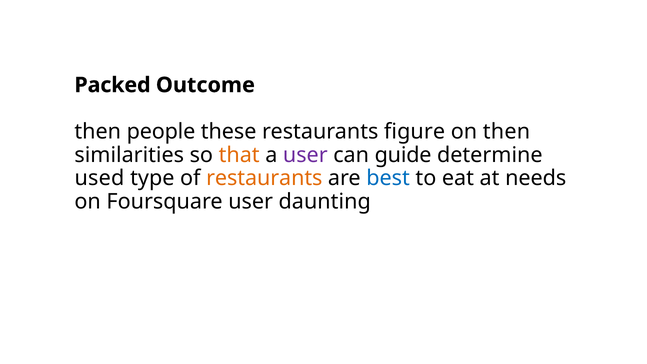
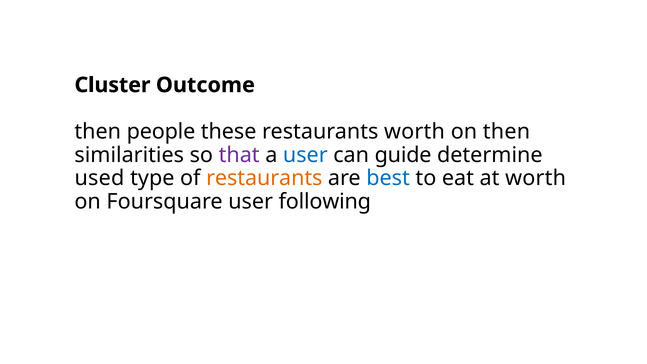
Packed: Packed -> Cluster (112, 85)
restaurants figure: figure -> worth (414, 132)
that colour: orange -> purple (239, 155)
user colour: purple -> blue (305, 155)
at needs: needs -> worth (536, 178)
daunting: daunting -> following (325, 202)
